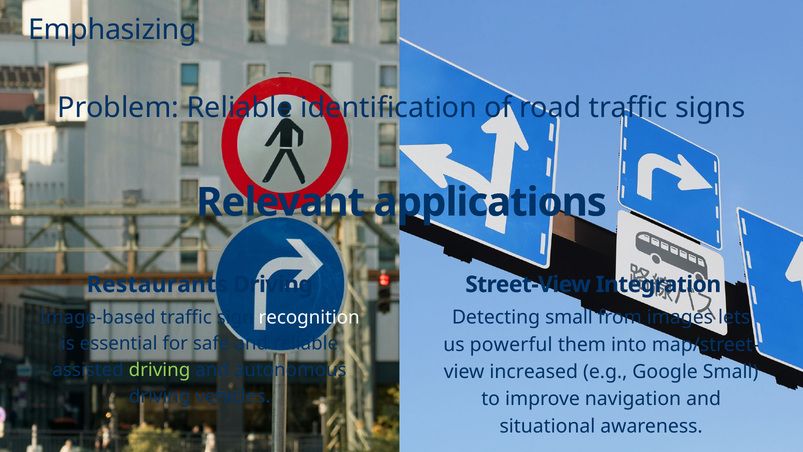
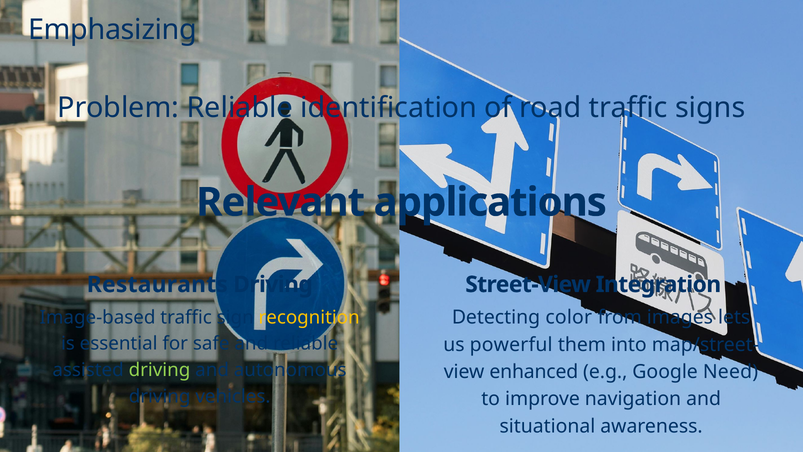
Detecting small: small -> color (569, 317)
recognition colour: white -> yellow (309, 317)
increased: increased -> enhanced (534, 372)
Google Small: Small -> Need (731, 372)
